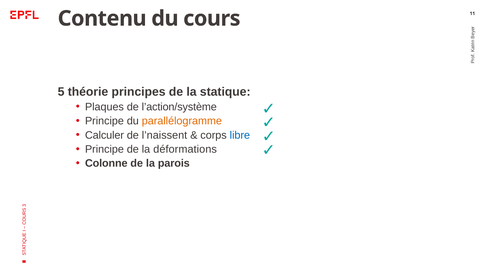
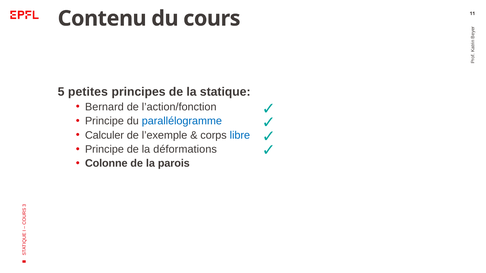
théorie: théorie -> petites (88, 92)
Plaques: Plaques -> Bernard (104, 107)
l’action/système: l’action/système -> l’action/fonction (179, 107)
parallélogramme colour: orange -> blue (182, 121)
l’naissent: l’naissent -> l’exemple (165, 135)
